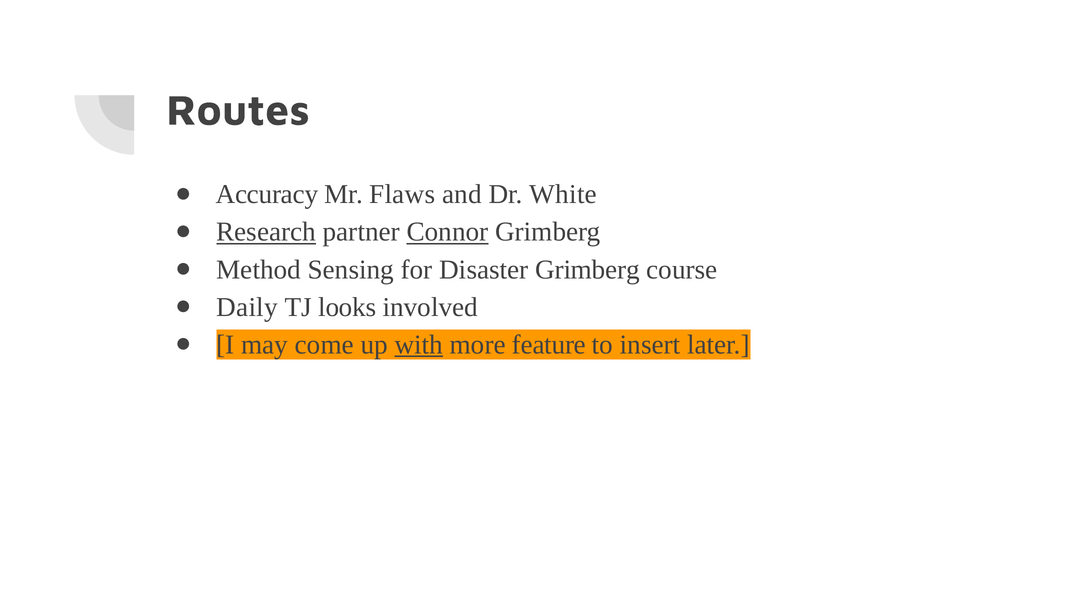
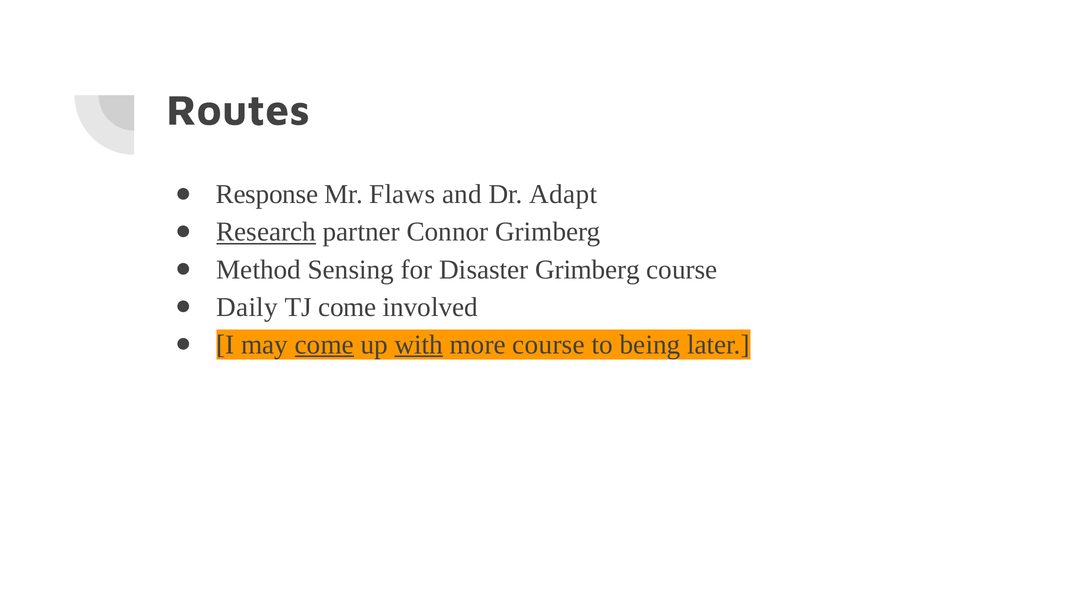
Accuracy: Accuracy -> Response (267, 194)
White: White -> Adapt (563, 194)
Connor underline: present -> none (447, 232)
TJ looks: looks -> come (347, 307)
come underline: none -> present (324, 345)
more feature: feature -> course (549, 345)
insert: insert -> being (650, 345)
